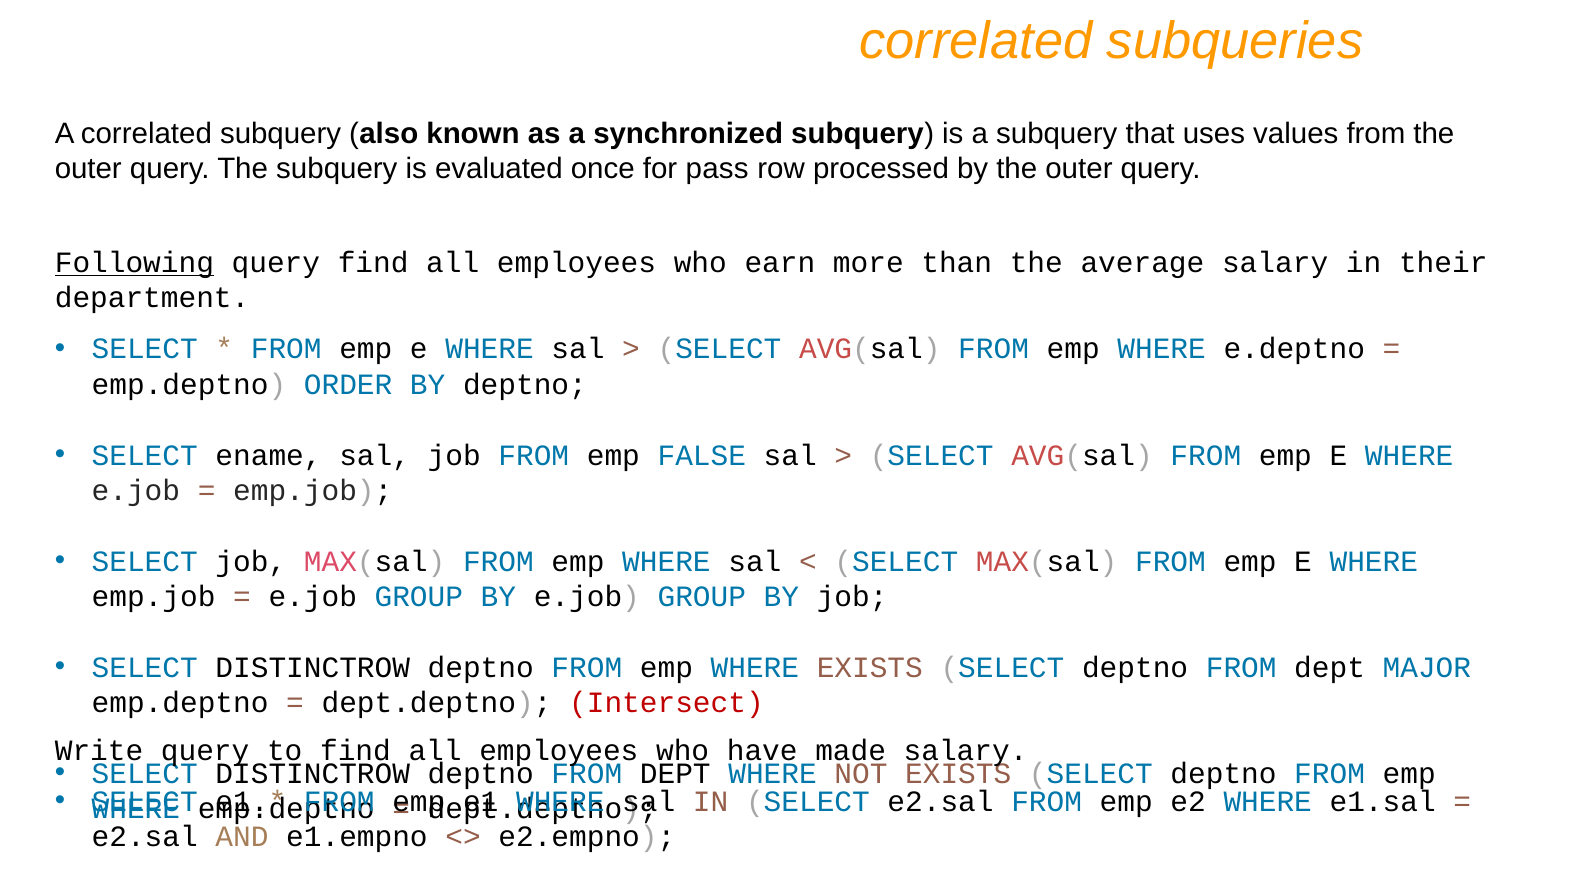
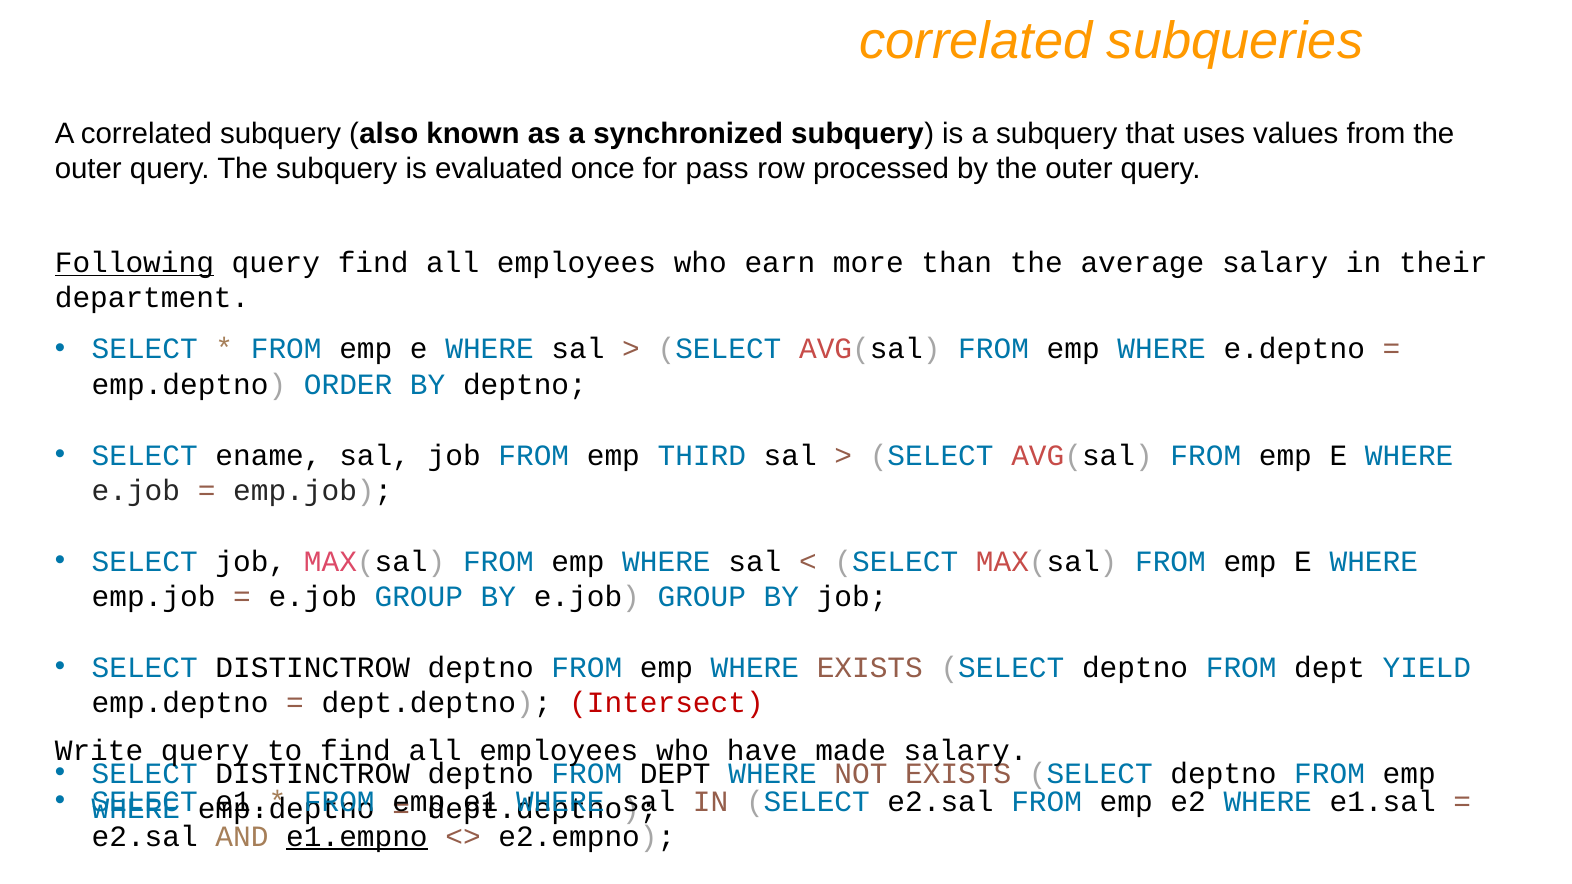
FALSE: FALSE -> THIRD (702, 455)
MAJOR: MAJOR -> YIELD (1427, 668)
e1.empno underline: none -> present (357, 837)
